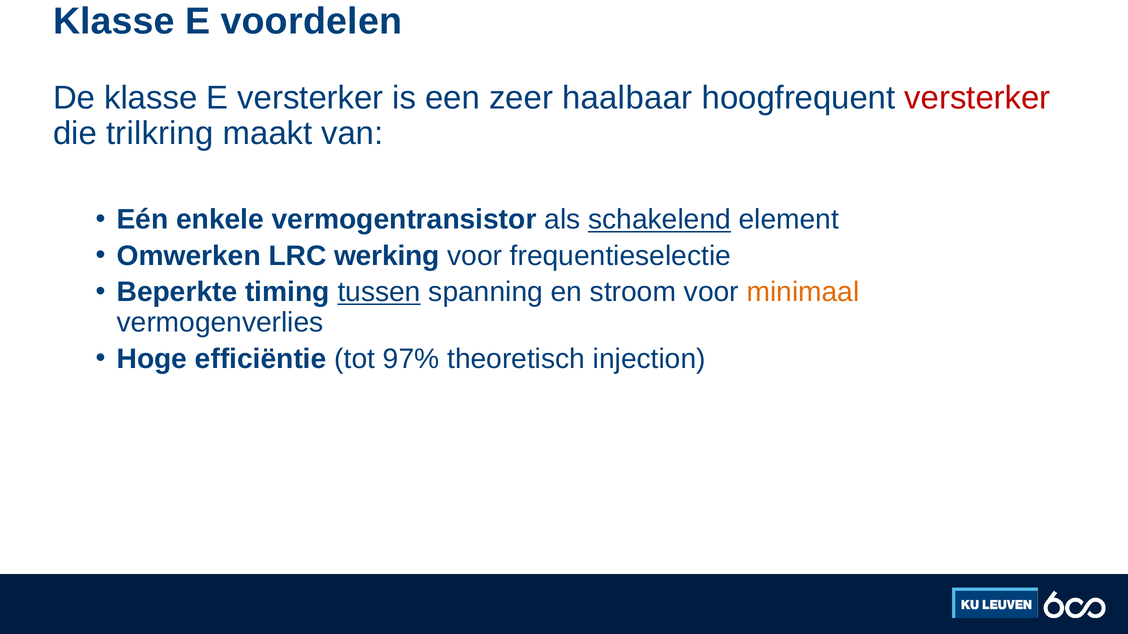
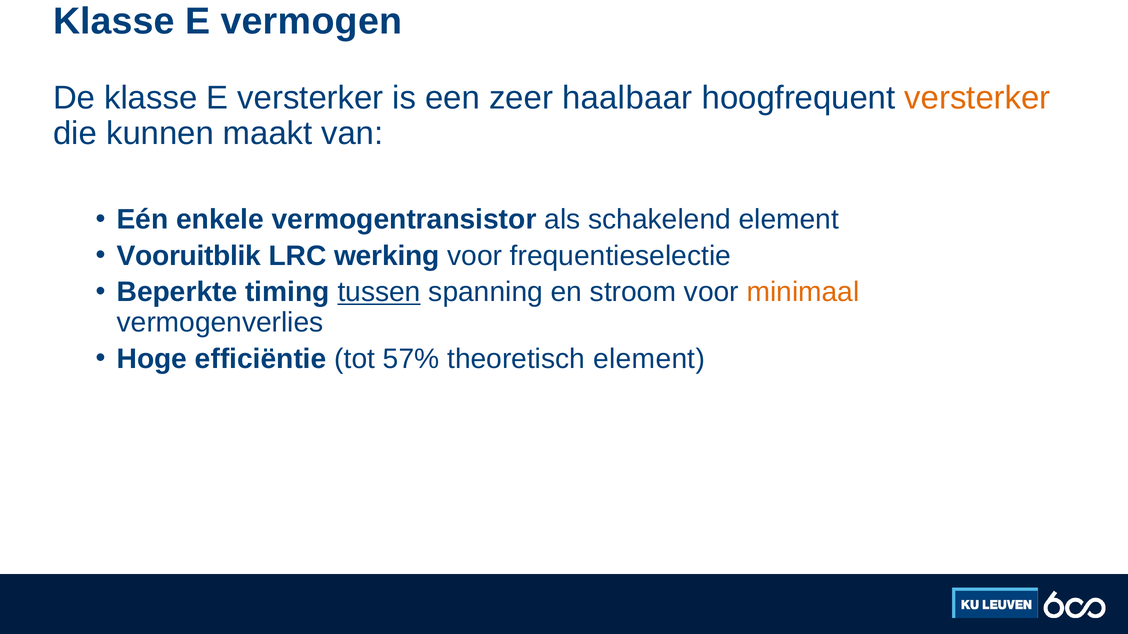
voordelen: voordelen -> vermogen (311, 22)
versterker colour: red -> orange (977, 98)
trilkring: trilkring -> kunnen (160, 133)
schakelend underline: present -> none (660, 220)
Omwerken: Omwerken -> Vooruitblik (189, 256)
97%: 97% -> 57% (411, 359)
theoretisch injection: injection -> element (649, 359)
